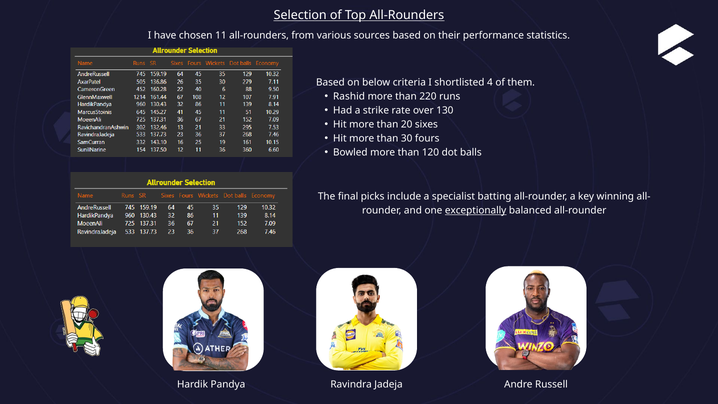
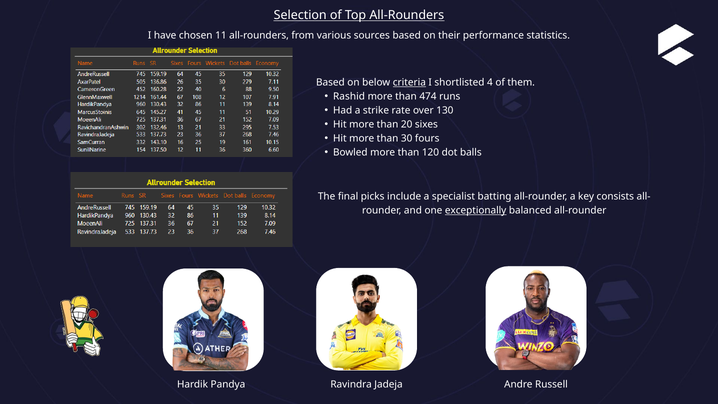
criteria underline: none -> present (409, 82)
220: 220 -> 474 (428, 96)
winning: winning -> consists (615, 196)
